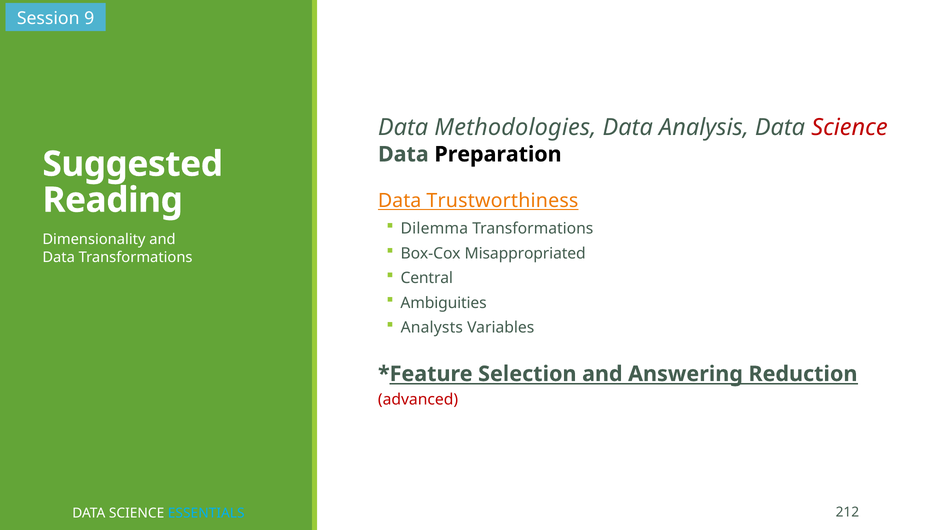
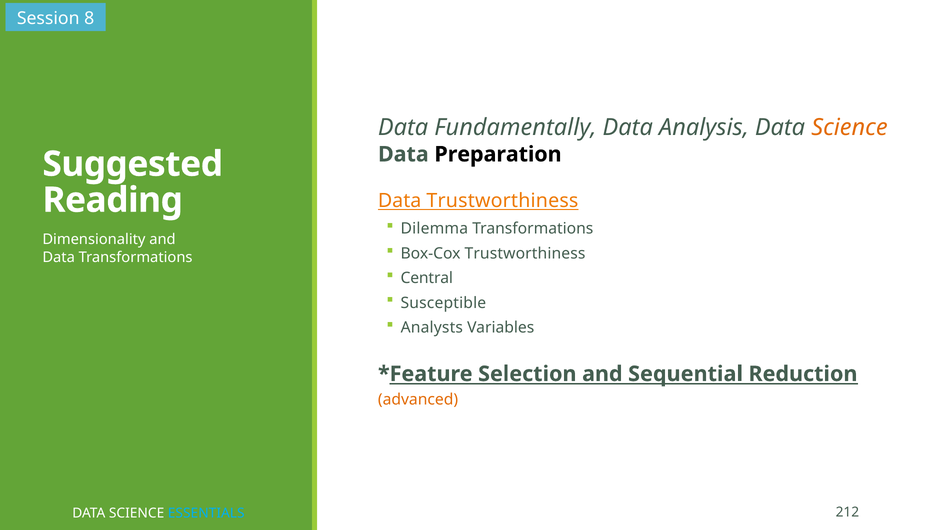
9: 9 -> 8 (89, 18)
Methodologies: Methodologies -> Fundamentally (515, 127)
Science colour: red -> orange (849, 127)
Box-Cox Misappropriated: Misappropriated -> Trustworthiness (525, 253)
Ambiguities: Ambiguities -> Susceptible (443, 303)
Answering: Answering -> Sequential (685, 374)
advanced colour: red -> orange (418, 399)
